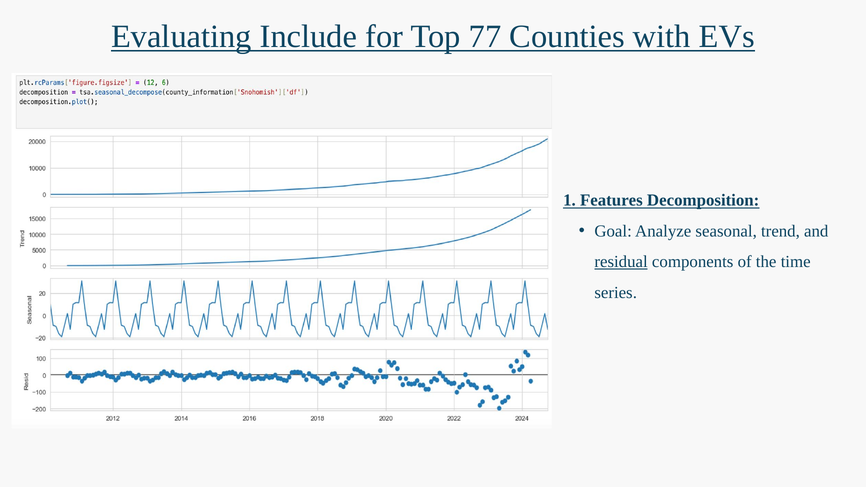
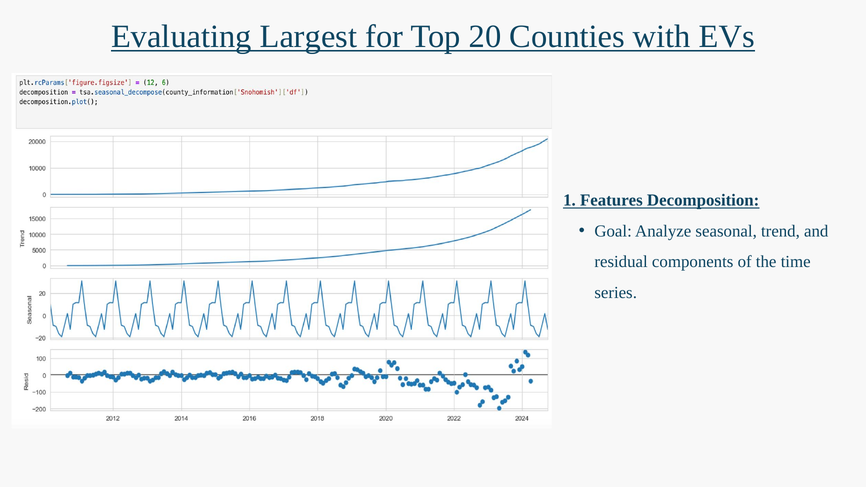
Include: Include -> Largest (308, 36)
77: 77 -> 20 (485, 36)
residual underline: present -> none (621, 262)
